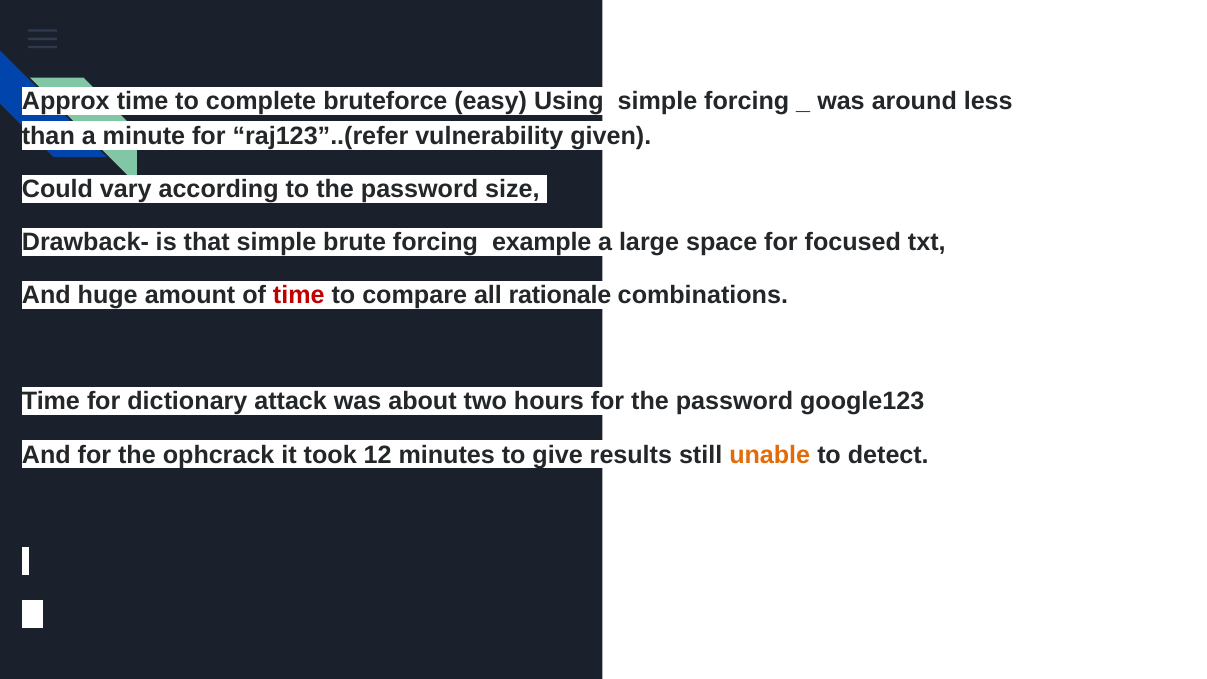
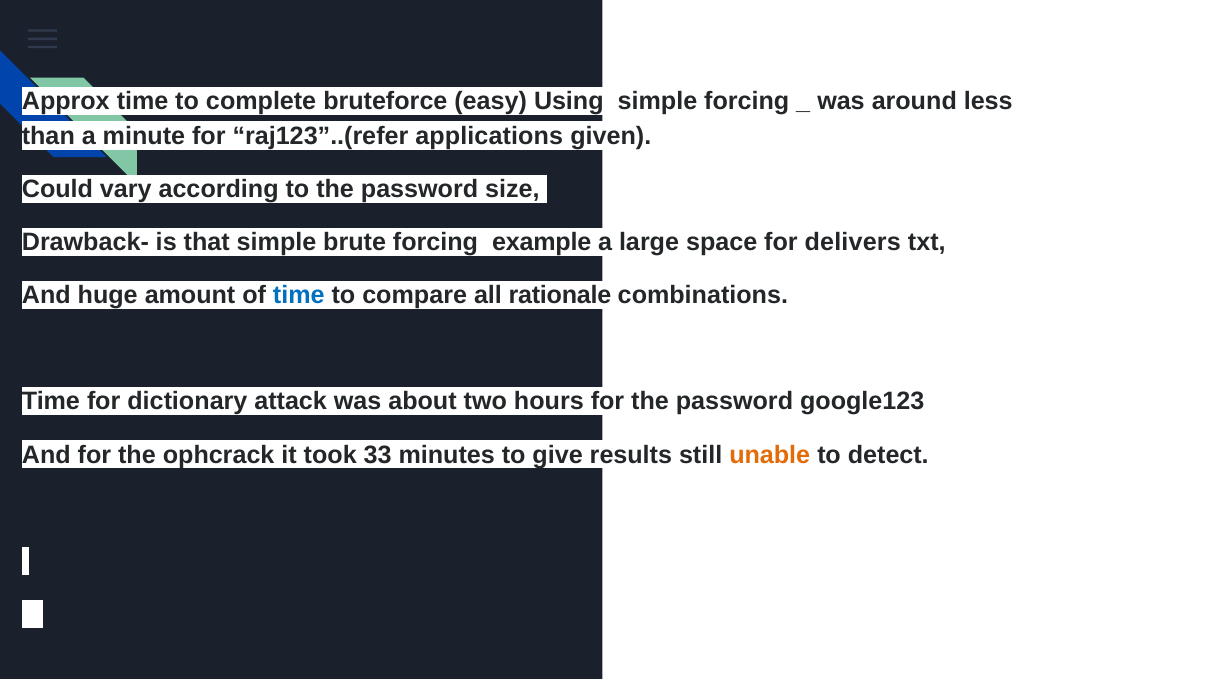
vulnerability: vulnerability -> applications (489, 136)
focused: focused -> delivers (853, 242)
time colour: red -> blue (299, 295)
12: 12 -> 33 (378, 455)
